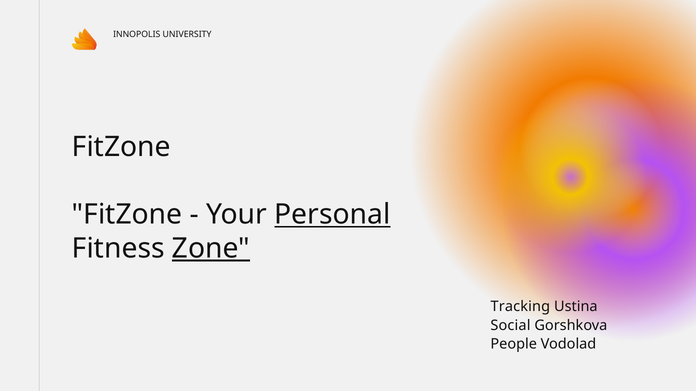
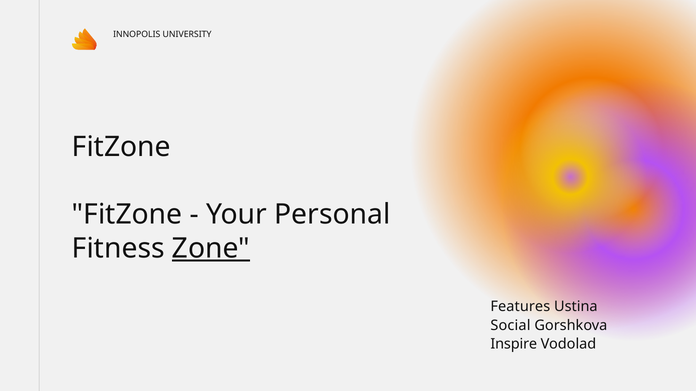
Personal underline: present -> none (332, 215)
Tracking: Tracking -> Features (520, 307)
People: People -> Inspire (514, 345)
